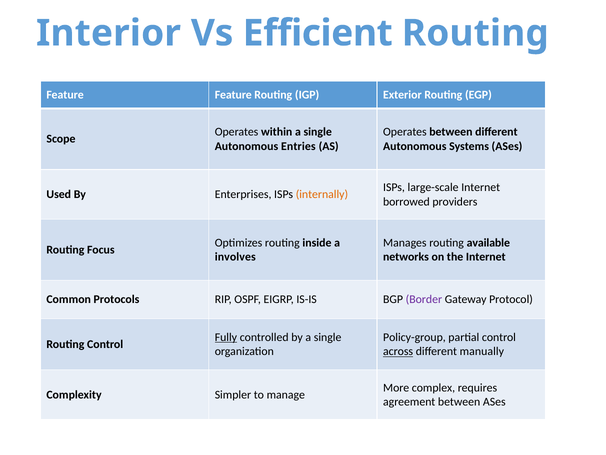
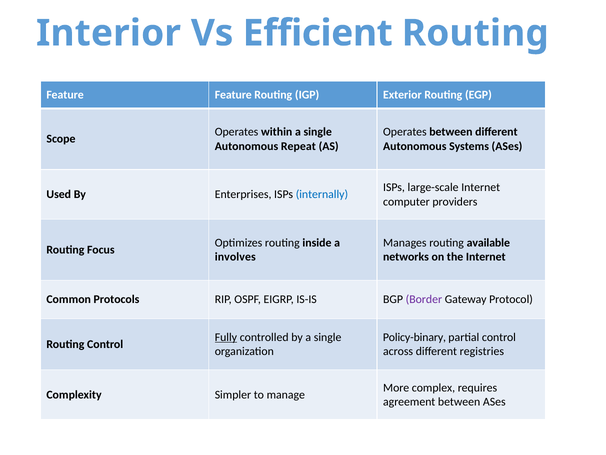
Entries: Entries -> Repeat (298, 146)
internally colour: orange -> blue (322, 194)
borrowed: borrowed -> computer (406, 201)
Policy-group: Policy-group -> Policy-binary (414, 337)
across underline: present -> none (398, 351)
manually: manually -> registries (482, 351)
